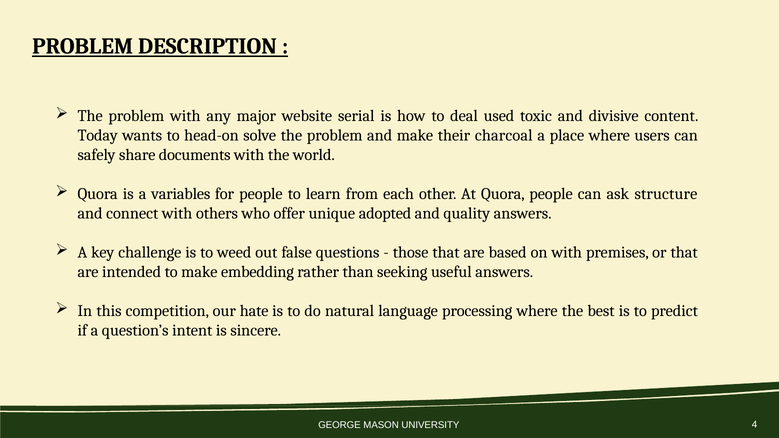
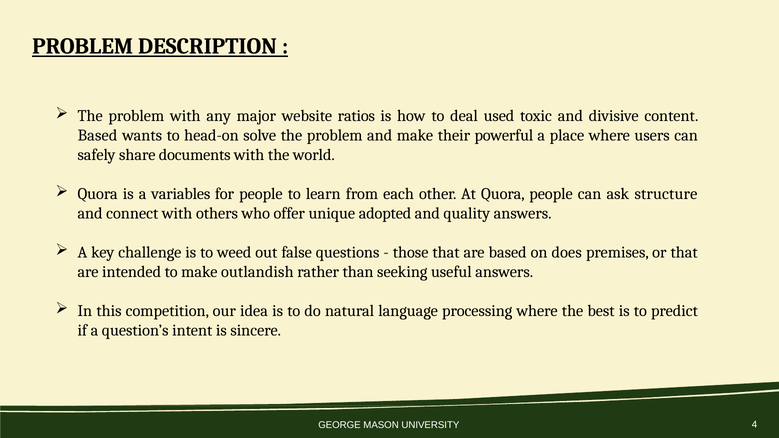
serial: serial -> ratios (356, 116)
Today: Today -> Based (98, 136)
charcoal: charcoal -> powerful (504, 136)
on with: with -> does (567, 253)
embedding: embedding -> outlandish (257, 272)
hate: hate -> idea (254, 311)
